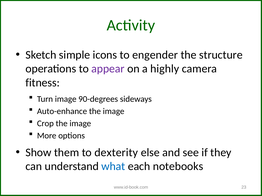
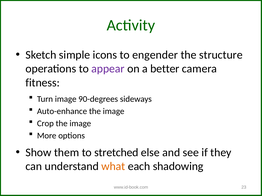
highly: highly -> better (165, 69)
dexterity: dexterity -> stretched (116, 153)
what colour: blue -> orange (113, 167)
notebooks: notebooks -> shadowing (178, 167)
